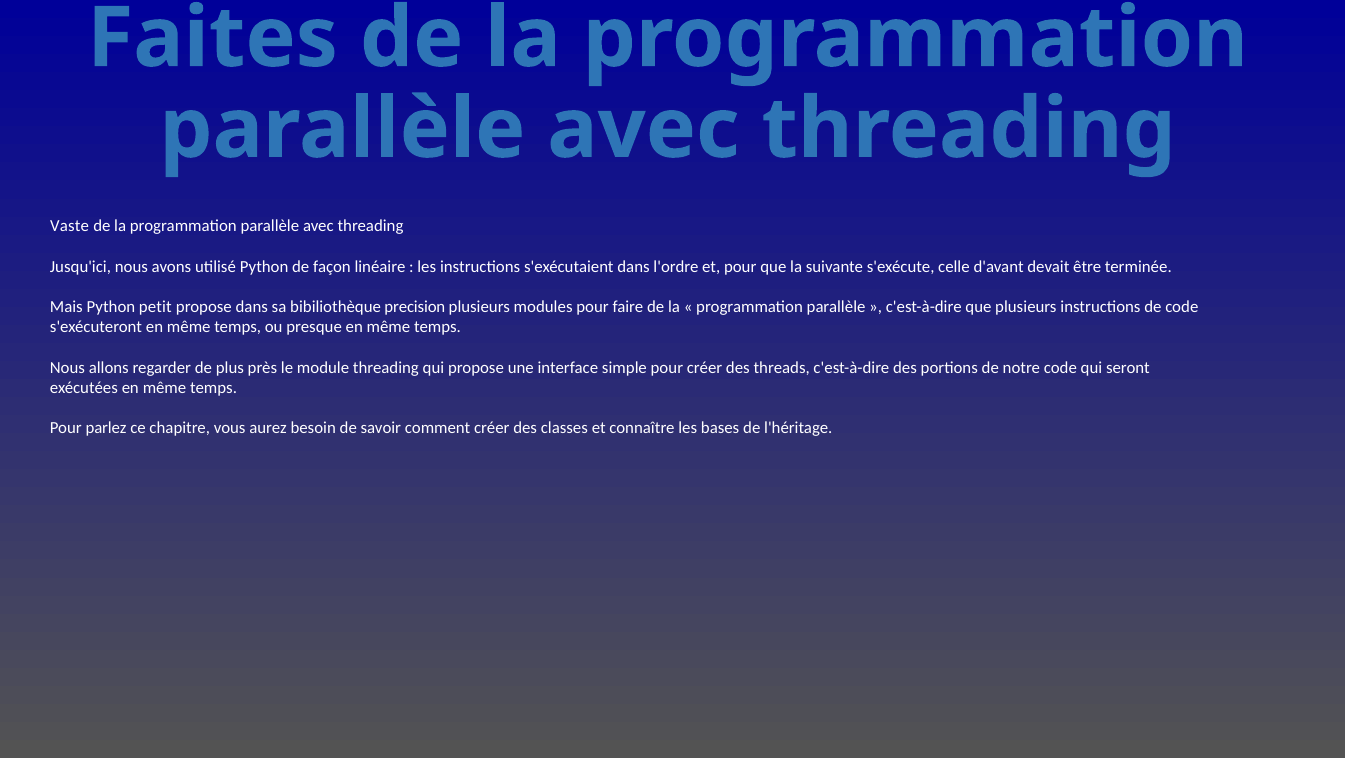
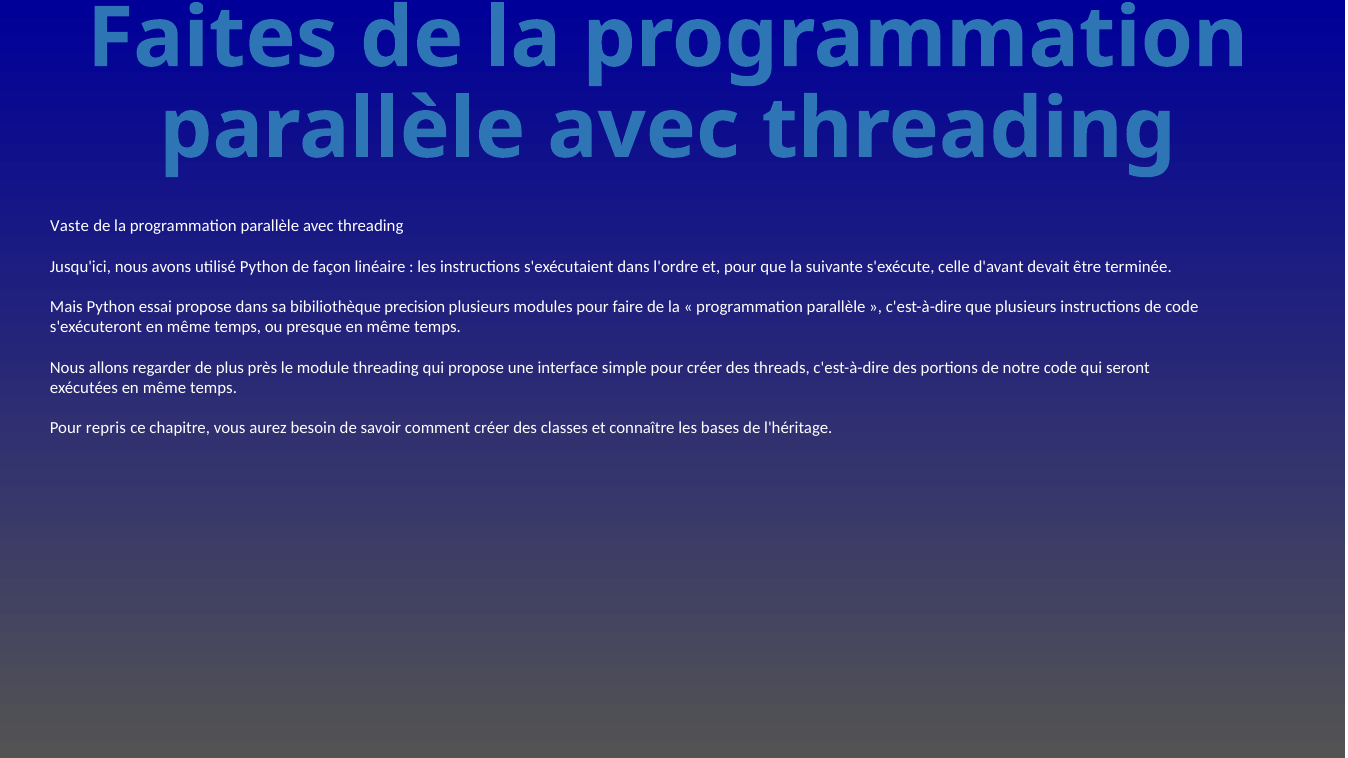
petit: petit -> essai (155, 307)
parlez: parlez -> repris (106, 428)
